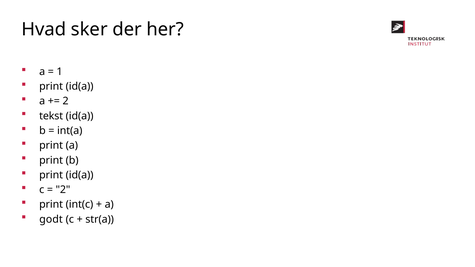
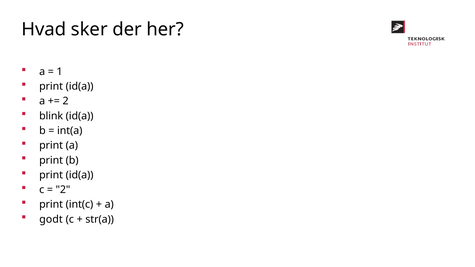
tekst: tekst -> blink (51, 116)
